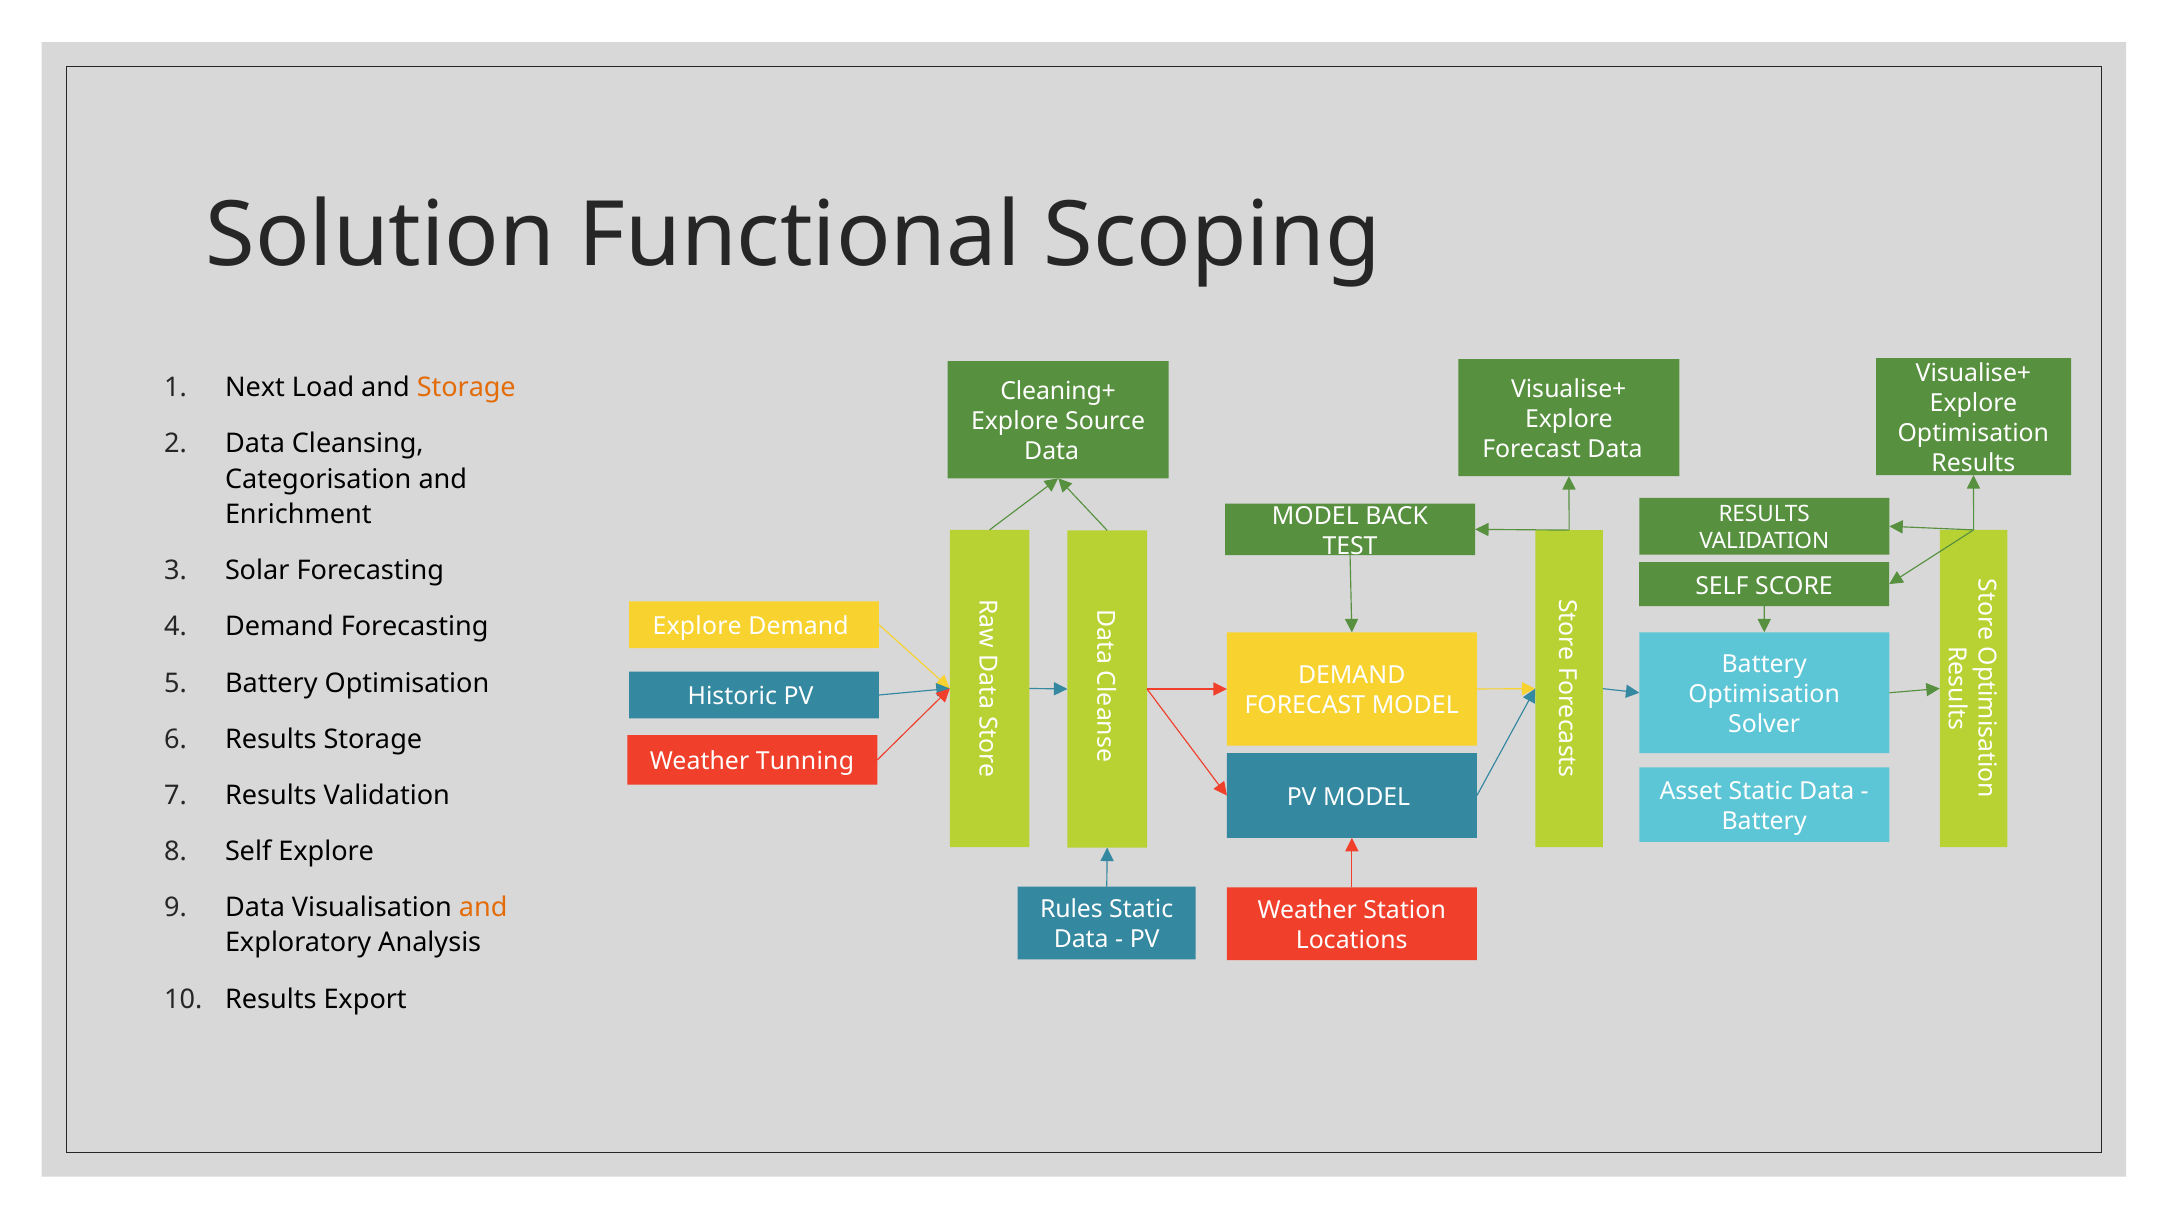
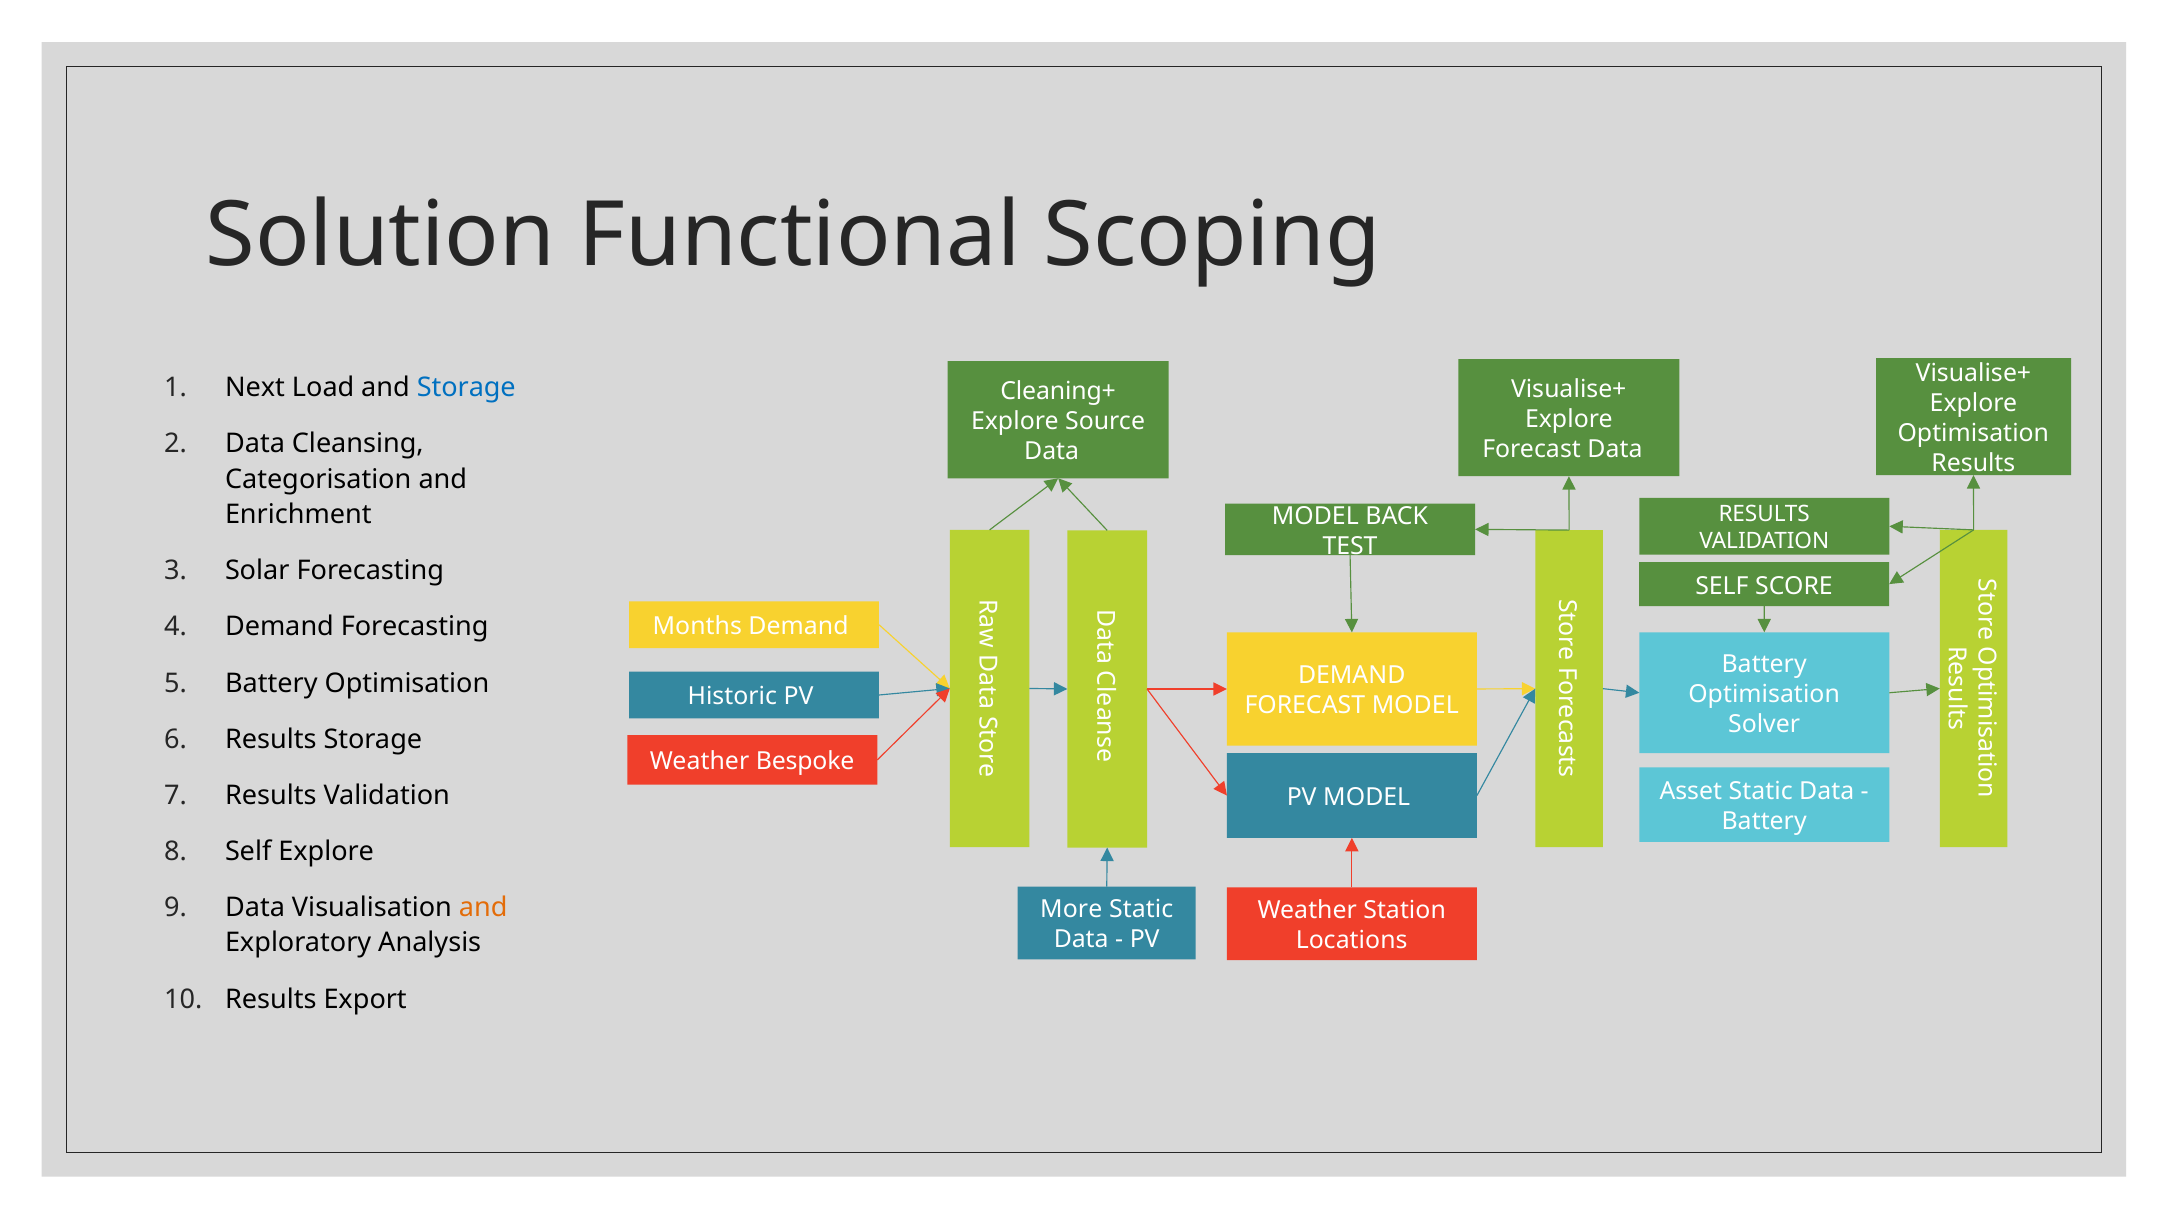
Storage colour: orange -> blue (466, 388)
Explore: Explore -> Months (697, 627)
Tunning: Tunning -> Bespoke (805, 762)
Rules: Rules -> More (1071, 910)
